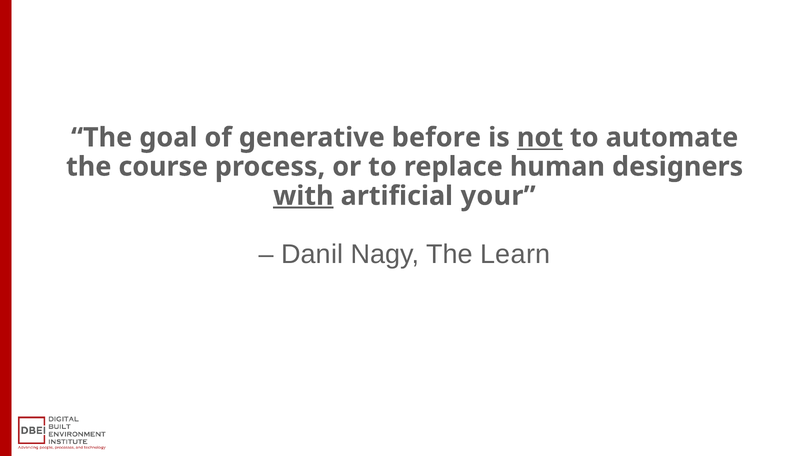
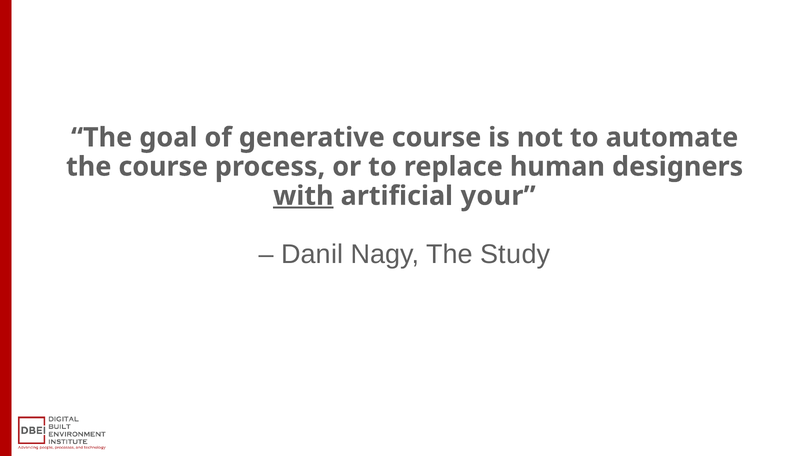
generative before: before -> course (437, 137)
not underline: present -> none (540, 137)
Learn: Learn -> Study (515, 254)
